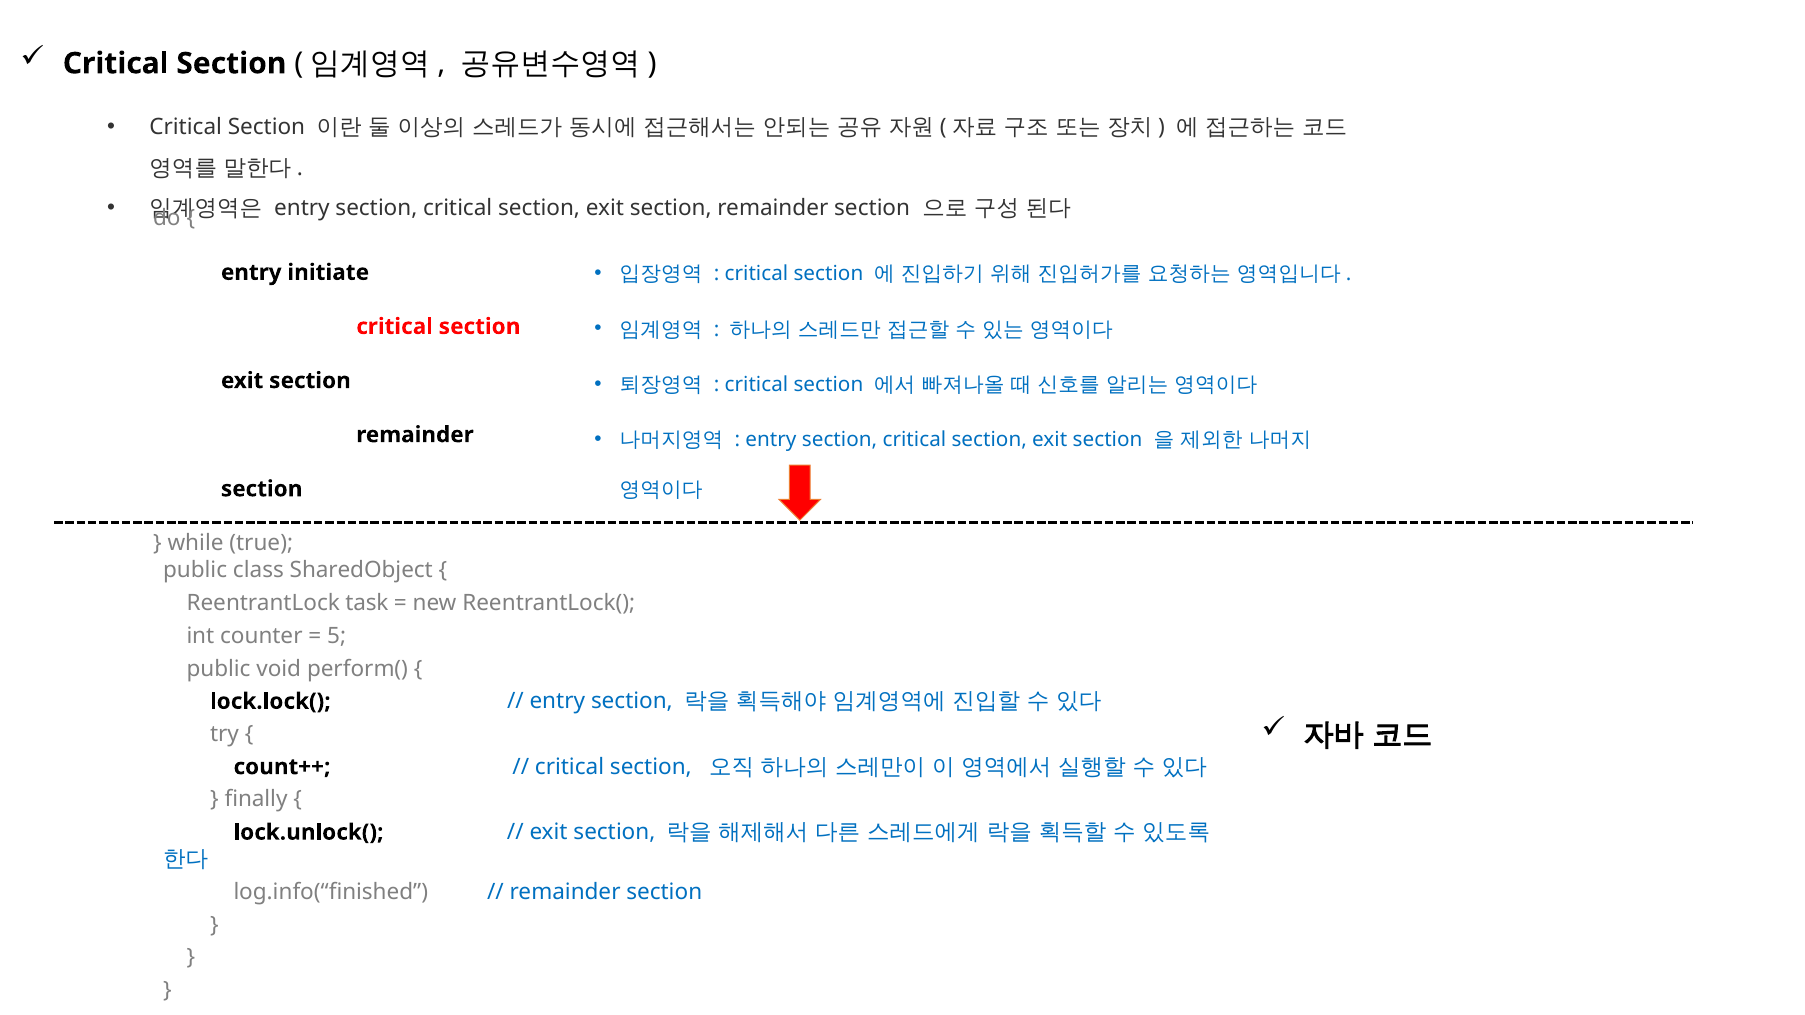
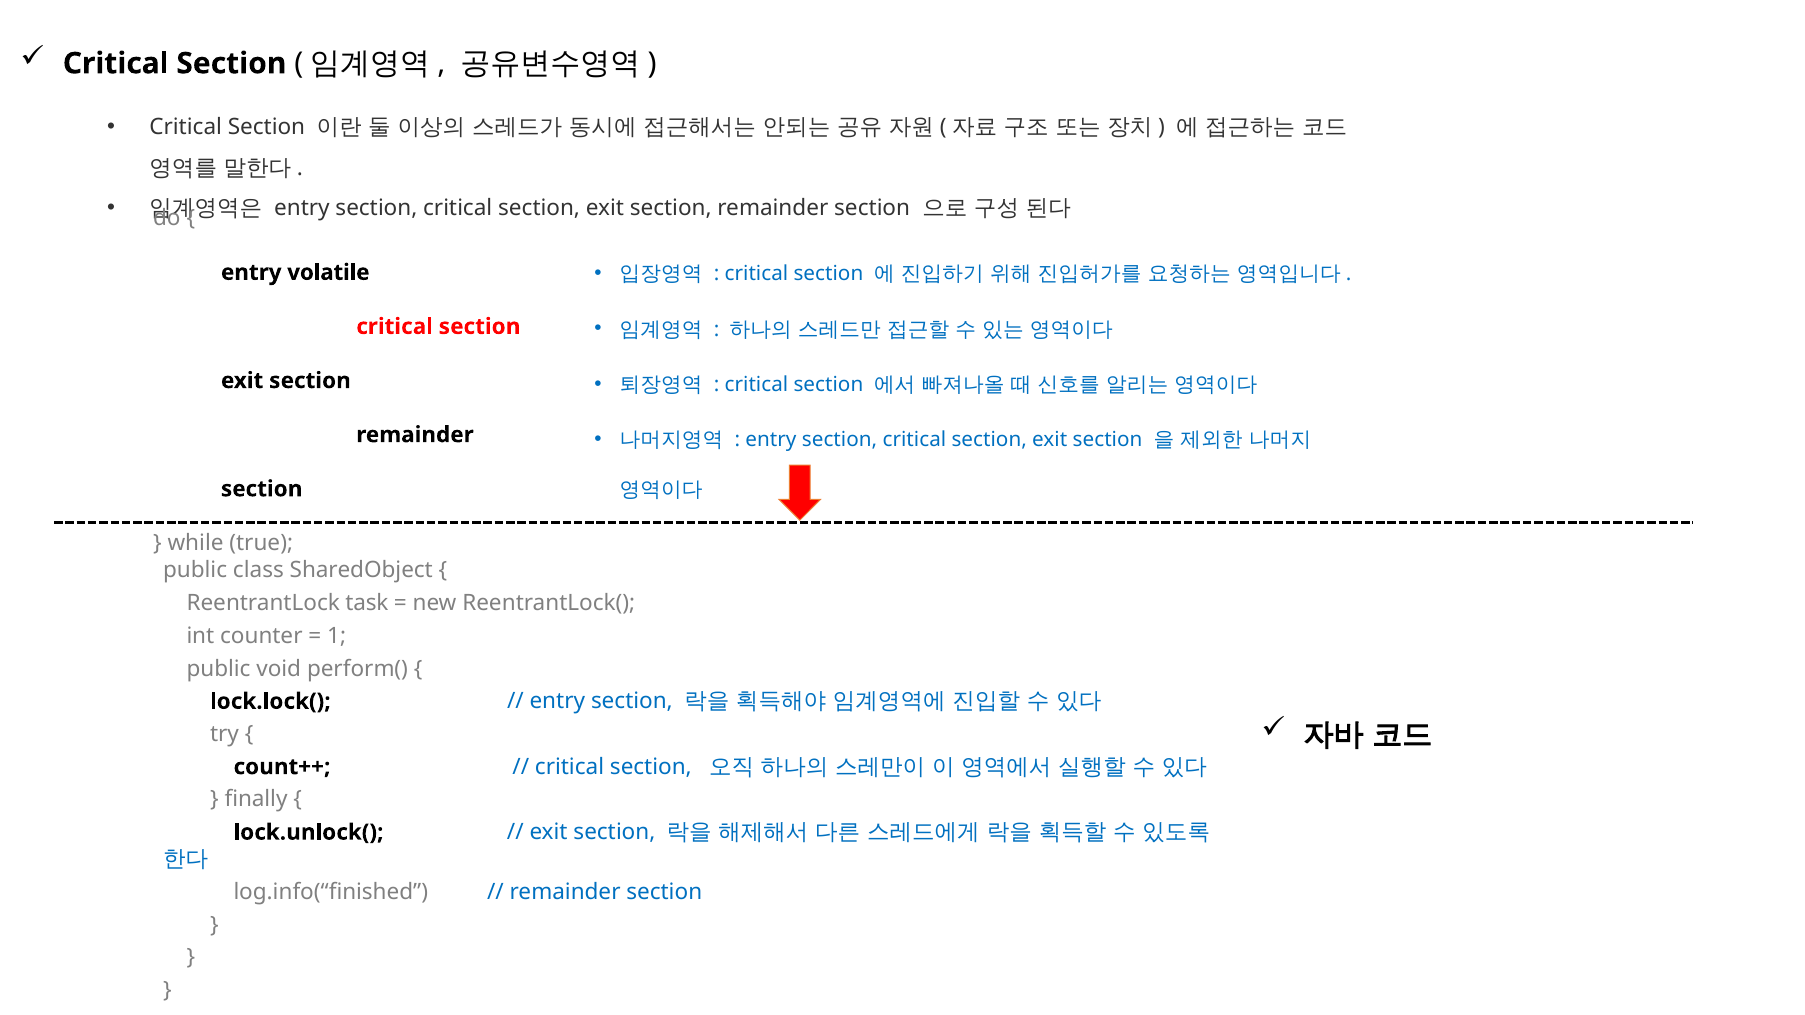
initiate: initiate -> volatile (328, 272)
5: 5 -> 1 (337, 636)
